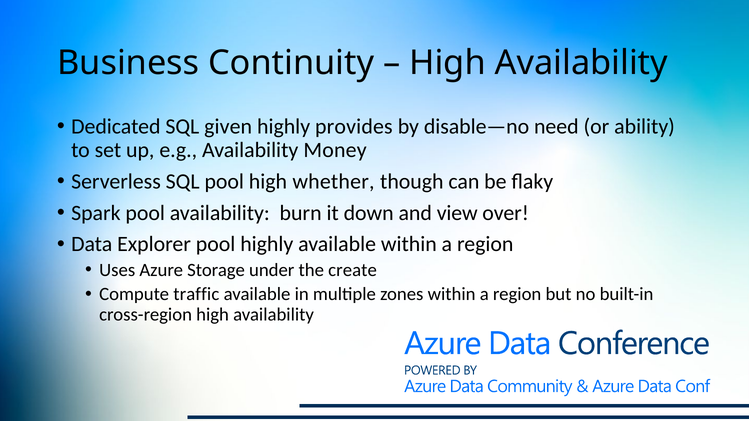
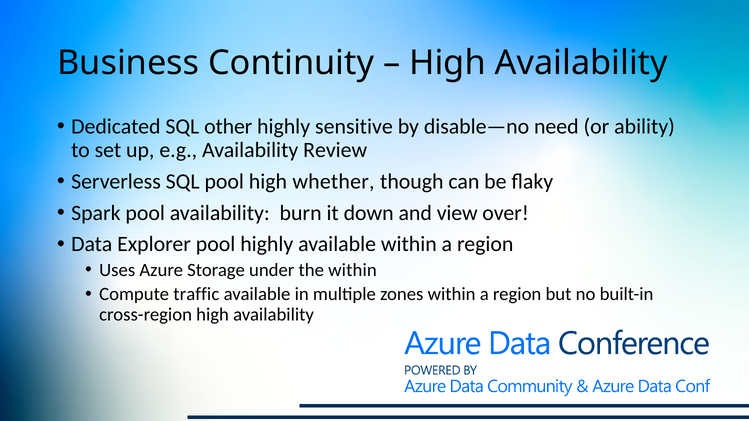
given: given -> other (228, 127)
provides: provides -> sensitive (354, 127)
Money: Money -> Review (335, 150)
the create: create -> within (353, 270)
